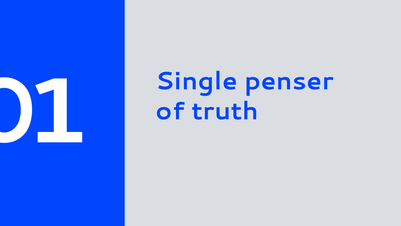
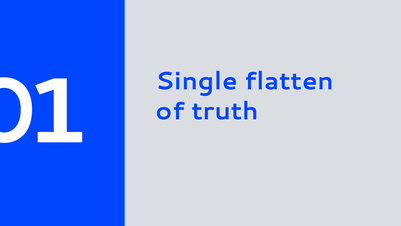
penser: penser -> flatten (289, 81)
